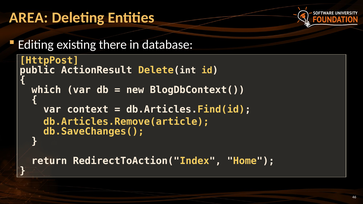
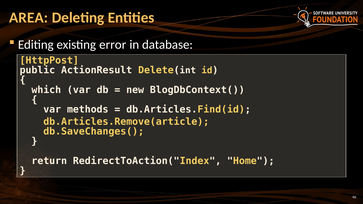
there: there -> error (113, 45)
context: context -> methods (88, 110)
